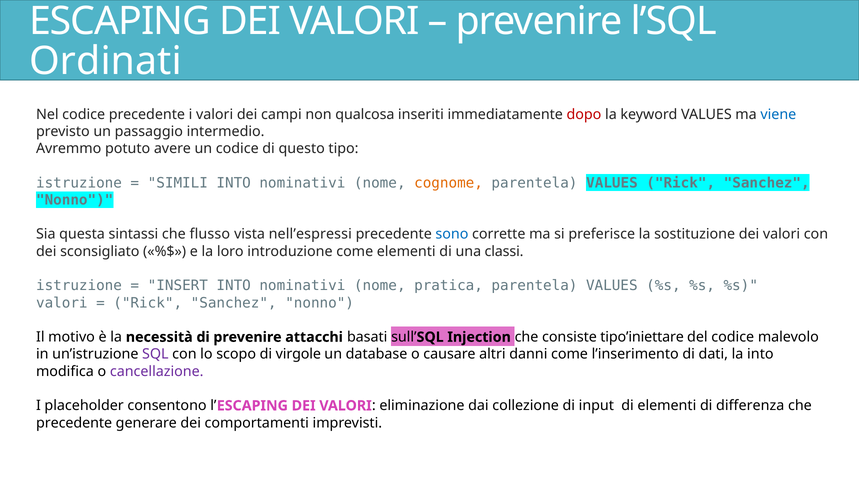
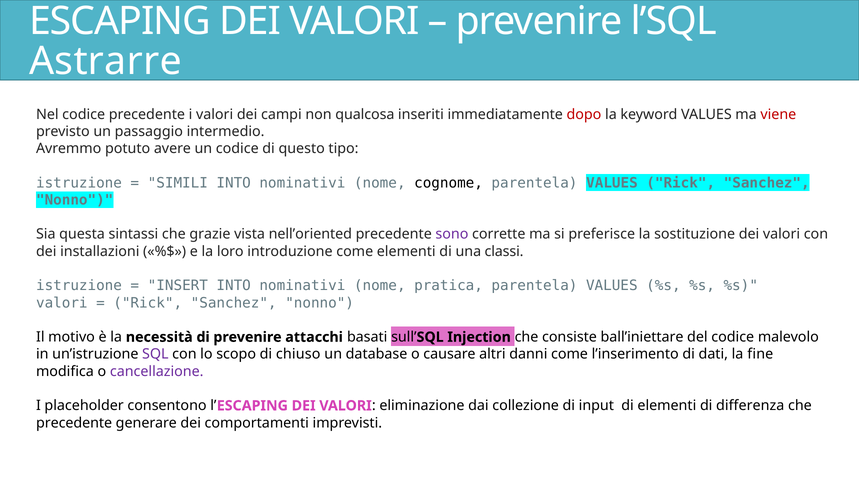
Ordinati: Ordinati -> Astrarre (105, 61)
viene colour: blue -> red (778, 114)
cognome colour: orange -> black (449, 183)
flusso: flusso -> grazie (210, 234)
nell’espressi: nell’espressi -> nell’oriented (310, 234)
sono colour: blue -> purple (452, 234)
sconsigliato: sconsigliato -> installazioni (100, 252)
tipo’iniettare: tipo’iniettare -> ball’iniettare (642, 337)
virgole: virgole -> chiuso (298, 354)
la into: into -> fine (760, 354)
